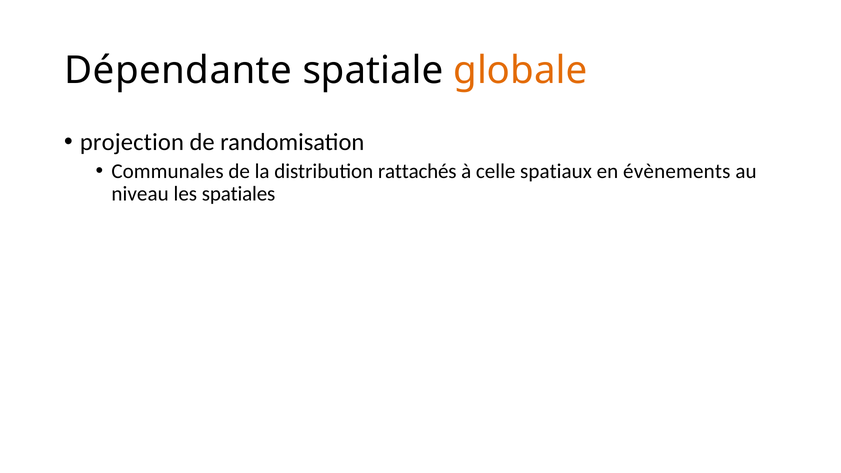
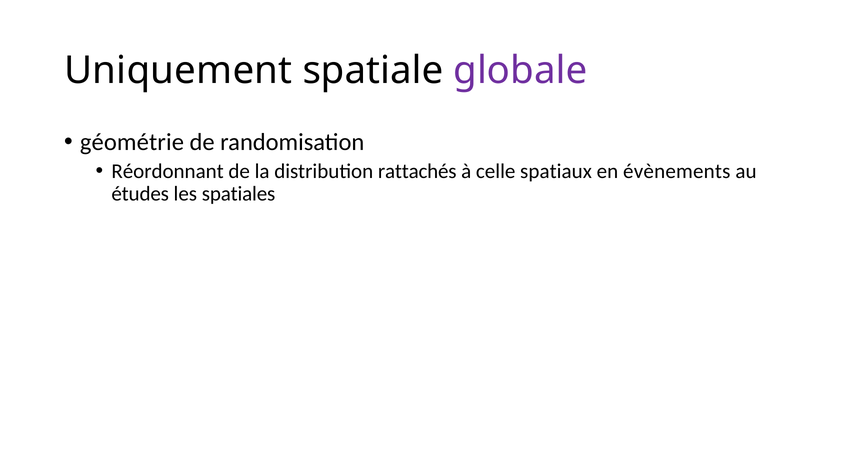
Dépendante: Dépendante -> Uniquement (178, 71)
globale colour: orange -> purple (520, 71)
projection: projection -> géométrie (132, 142)
Communales: Communales -> Réordonnant (168, 171)
niveau: niveau -> études (140, 194)
